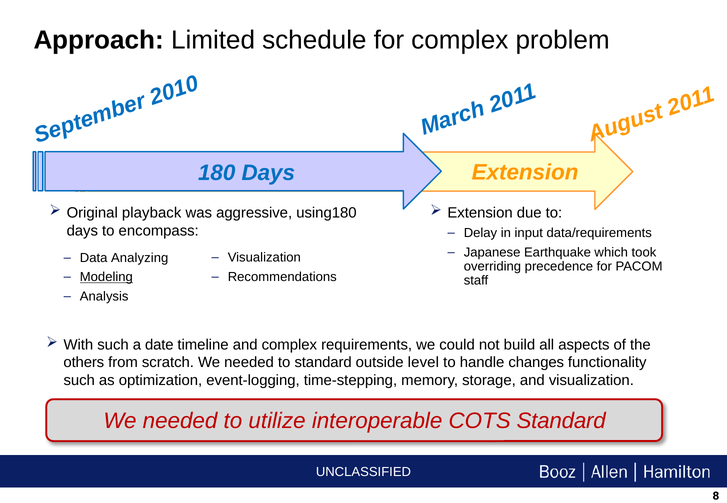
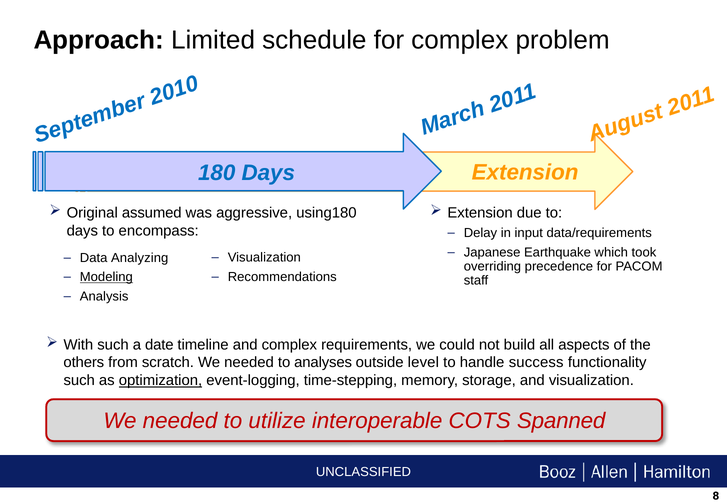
playback: playback -> assumed (152, 213)
to standard: standard -> analyses (323, 363)
changes: changes -> success (536, 363)
optimization underline: none -> present (161, 381)
COTS Standard: Standard -> Spanned (561, 421)
